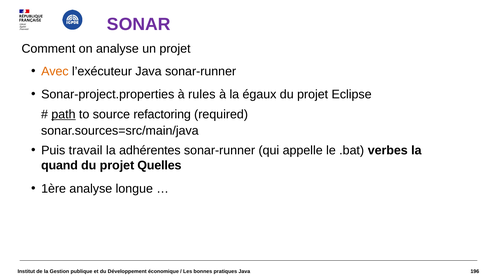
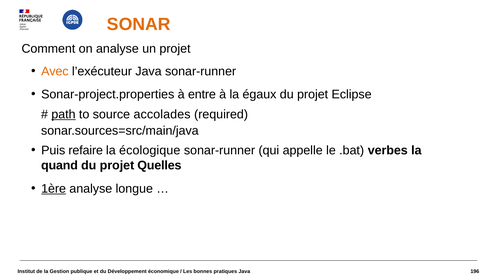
SONAR colour: purple -> orange (139, 24)
rules: rules -> entre (202, 94)
refactoring: refactoring -> accolades (162, 114)
travail: travail -> refaire (86, 150)
adhérentes: adhérentes -> écologique (150, 150)
1ère underline: none -> present (54, 188)
